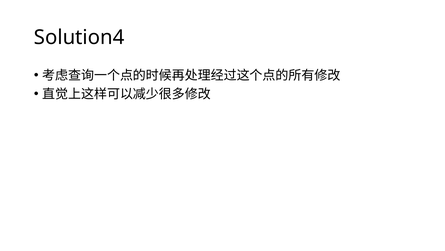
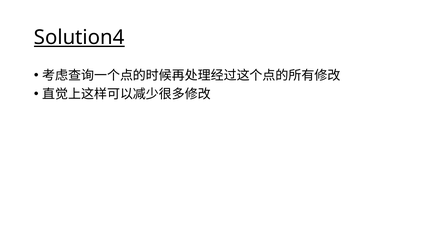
Solution4 underline: none -> present (79, 37)
